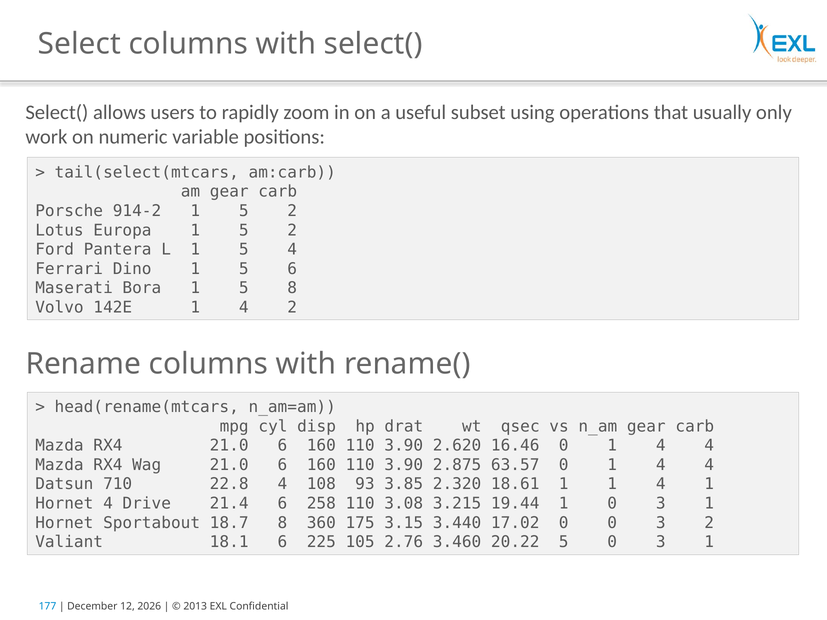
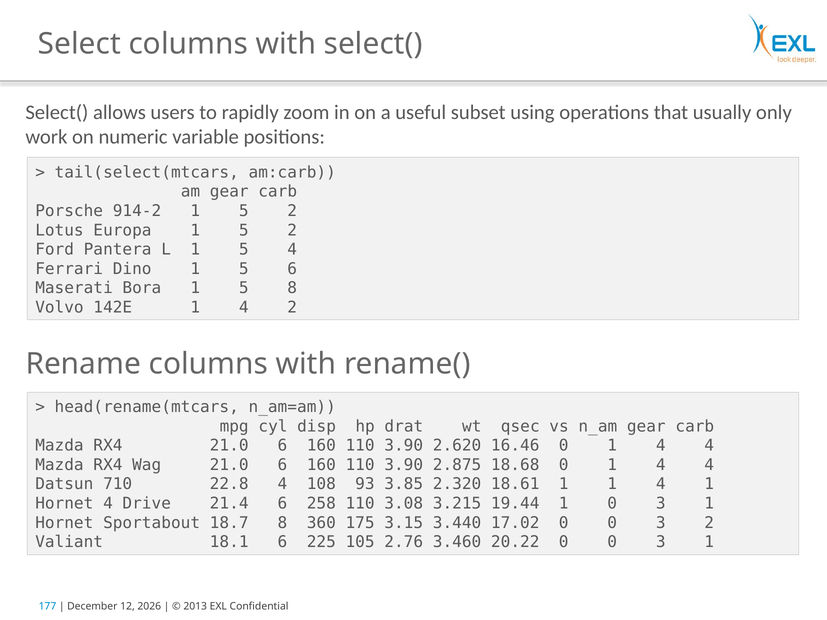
63.57: 63.57 -> 18.68 (515, 465)
20.22 5: 5 -> 0 (564, 542)
